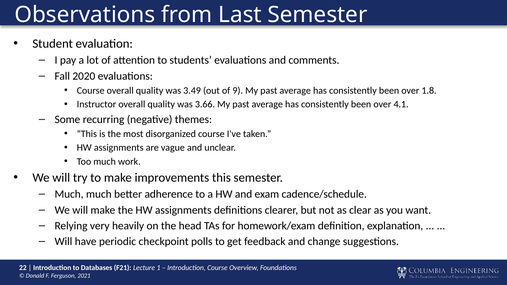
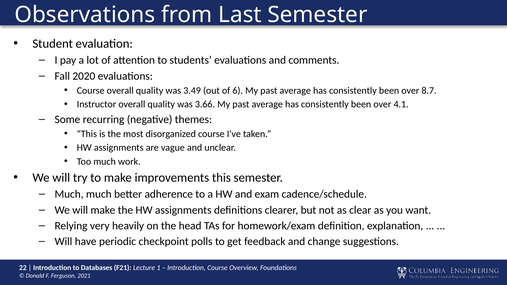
9: 9 -> 6 (238, 91)
1.8: 1.8 -> 8.7 (429, 91)
